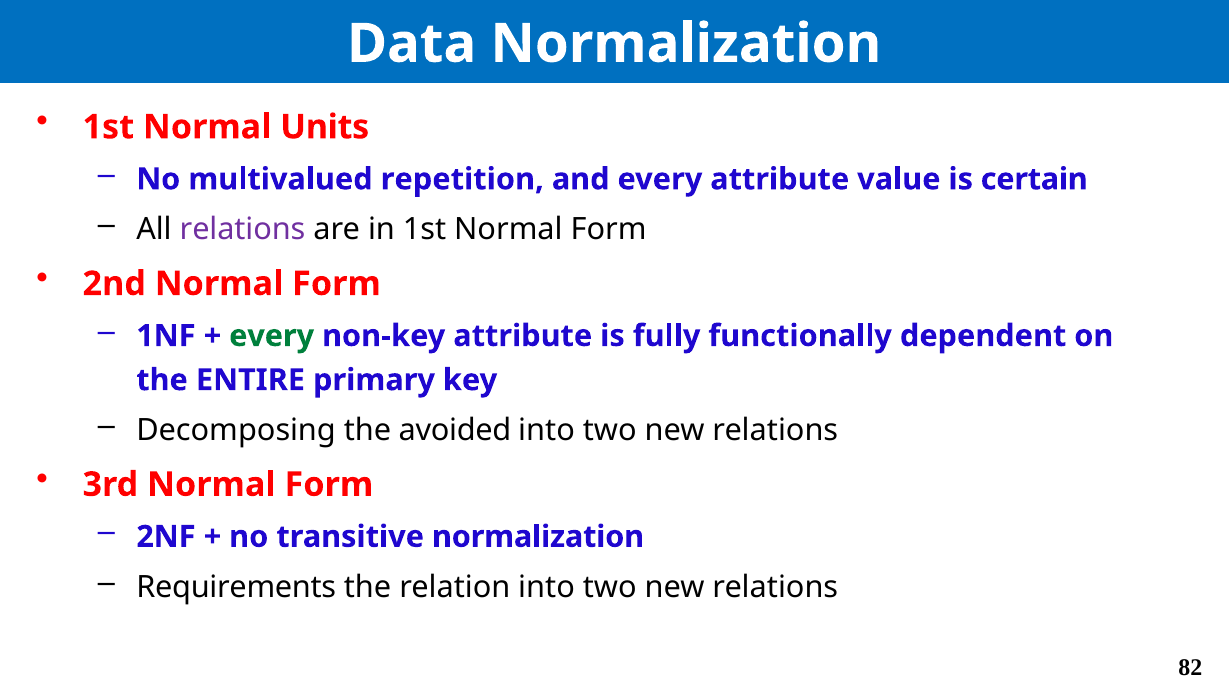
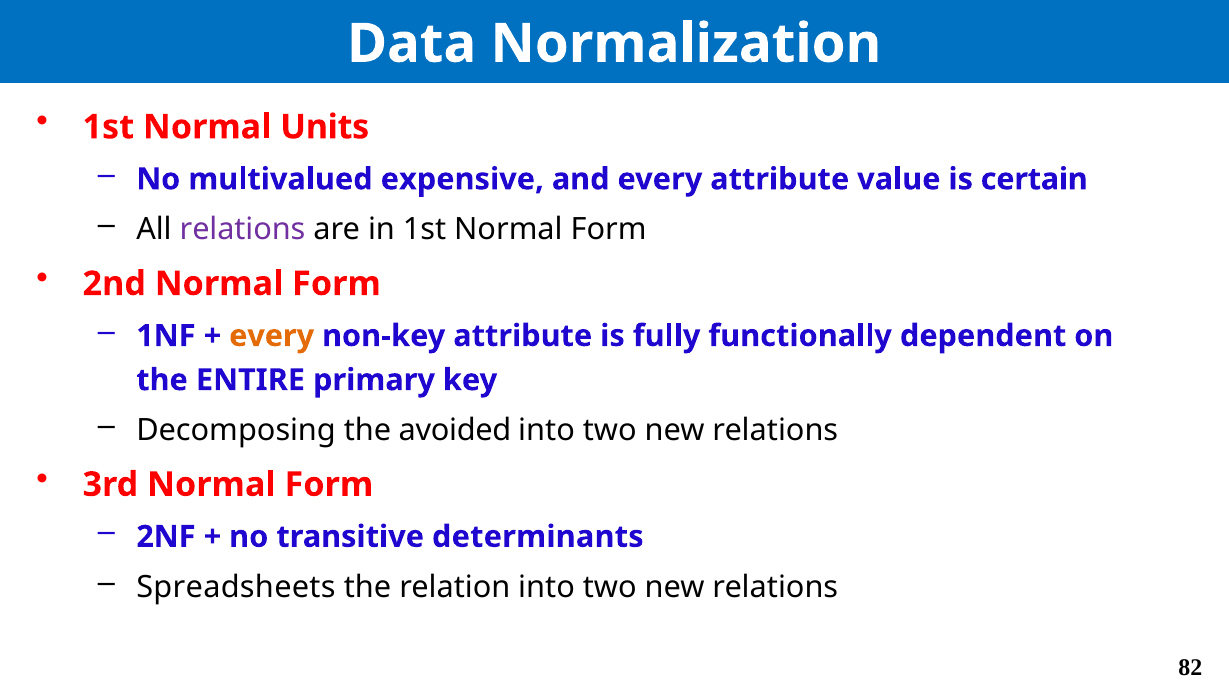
repetition: repetition -> expensive (462, 179)
every colour: green -> orange (272, 336)
transitive normalization: normalization -> determinants (538, 537)
Requirements: Requirements -> Spreadsheets (236, 587)
